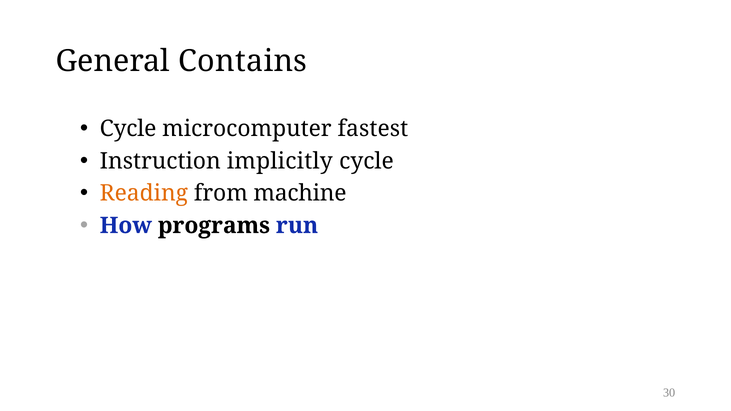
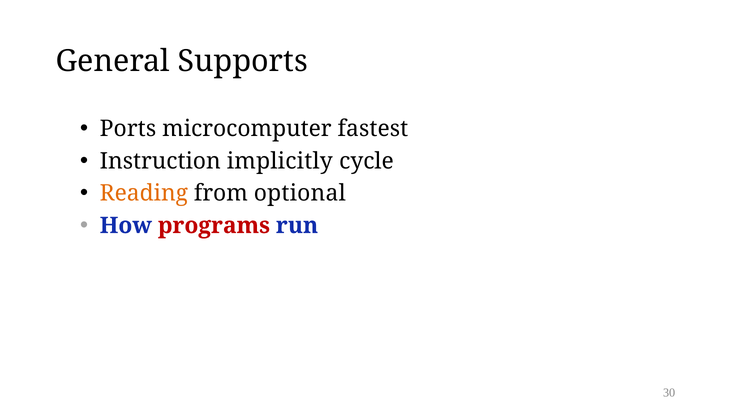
Contains: Contains -> Supports (243, 61)
Cycle: Cycle -> Ports (128, 129)
machine: machine -> optional (300, 193)
programs colour: black -> red (214, 226)
